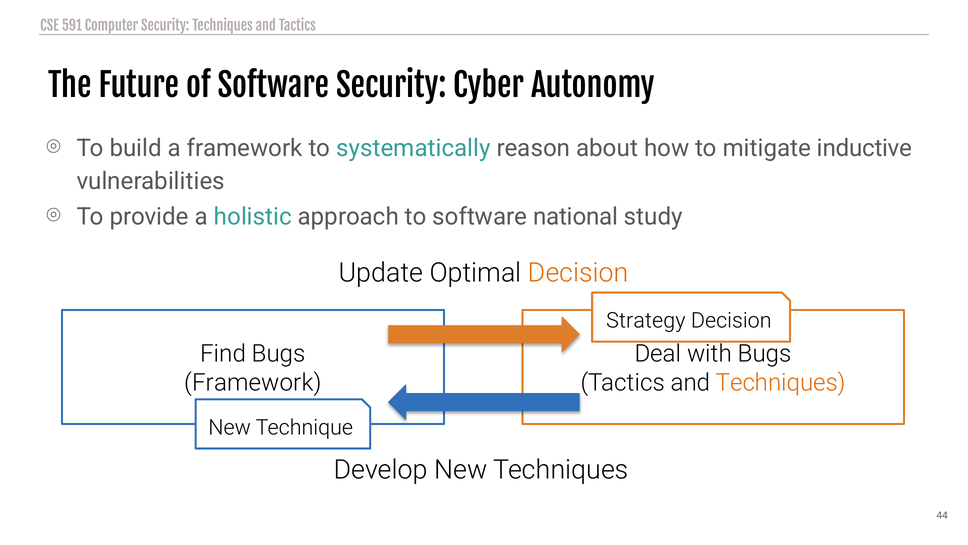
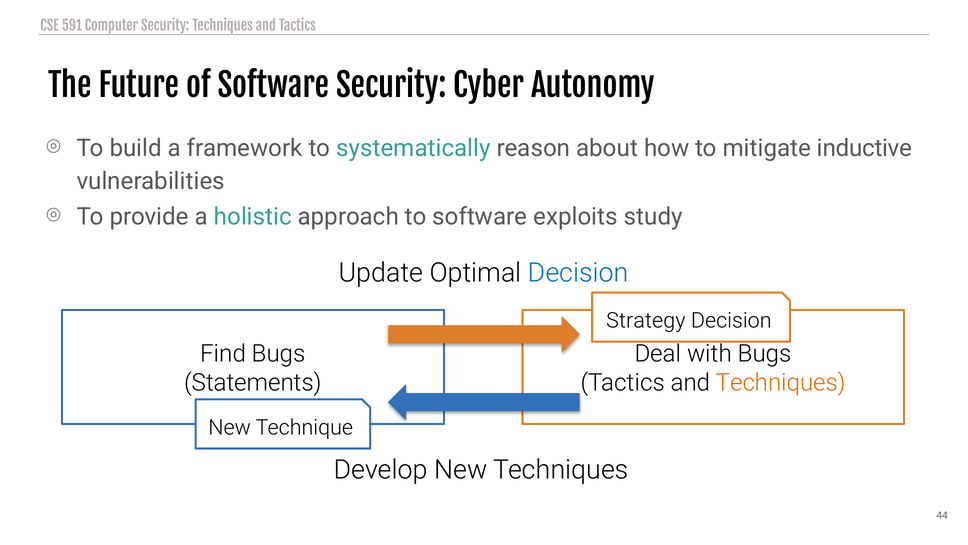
national: national -> exploits (575, 217)
Decision colour: orange -> blue (578, 273)
Framework: Framework -> Statements (253, 383)
